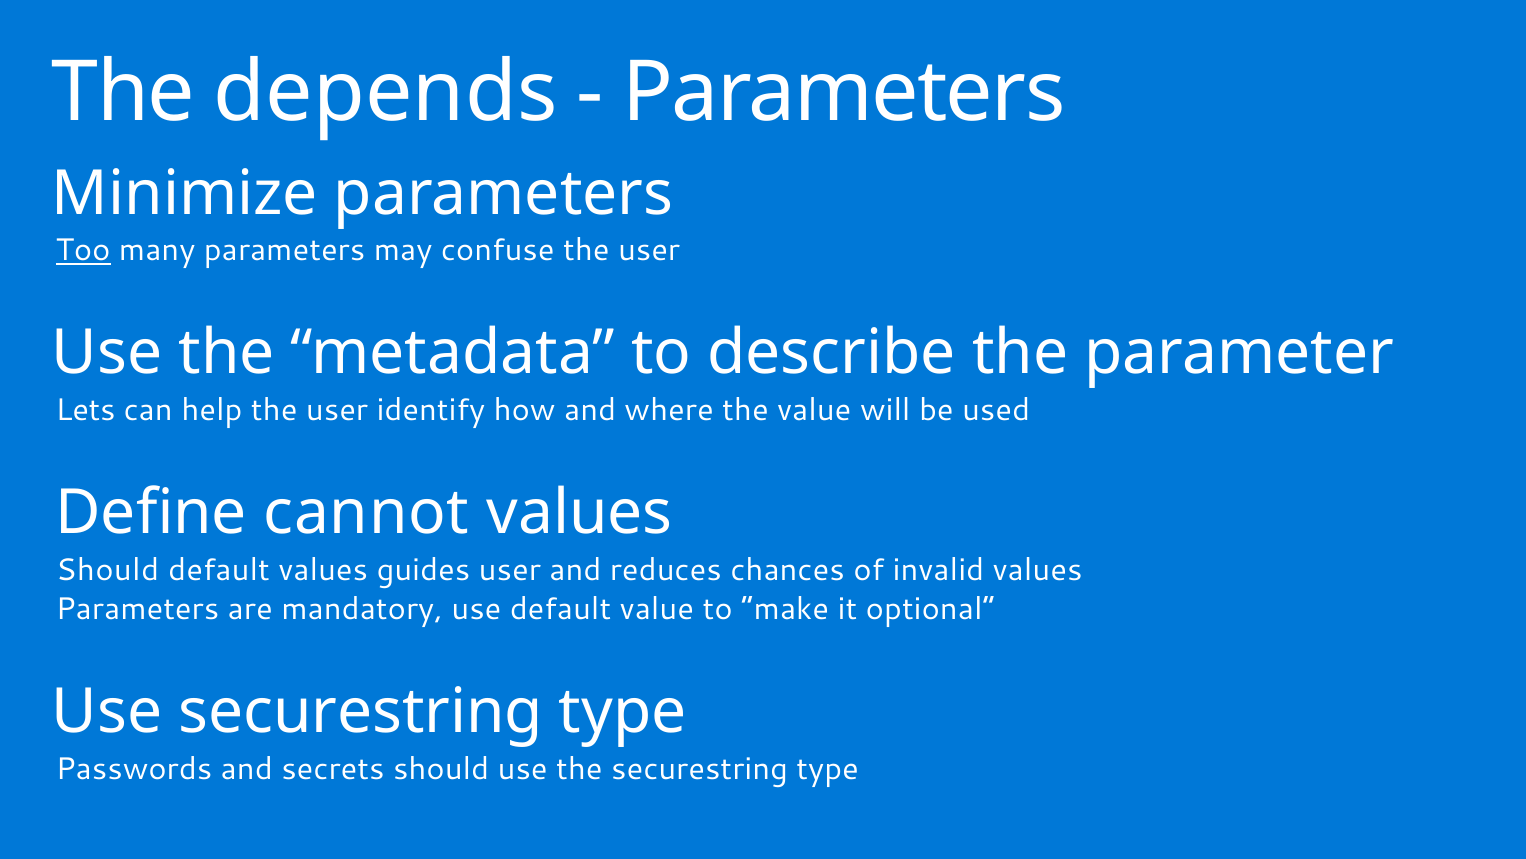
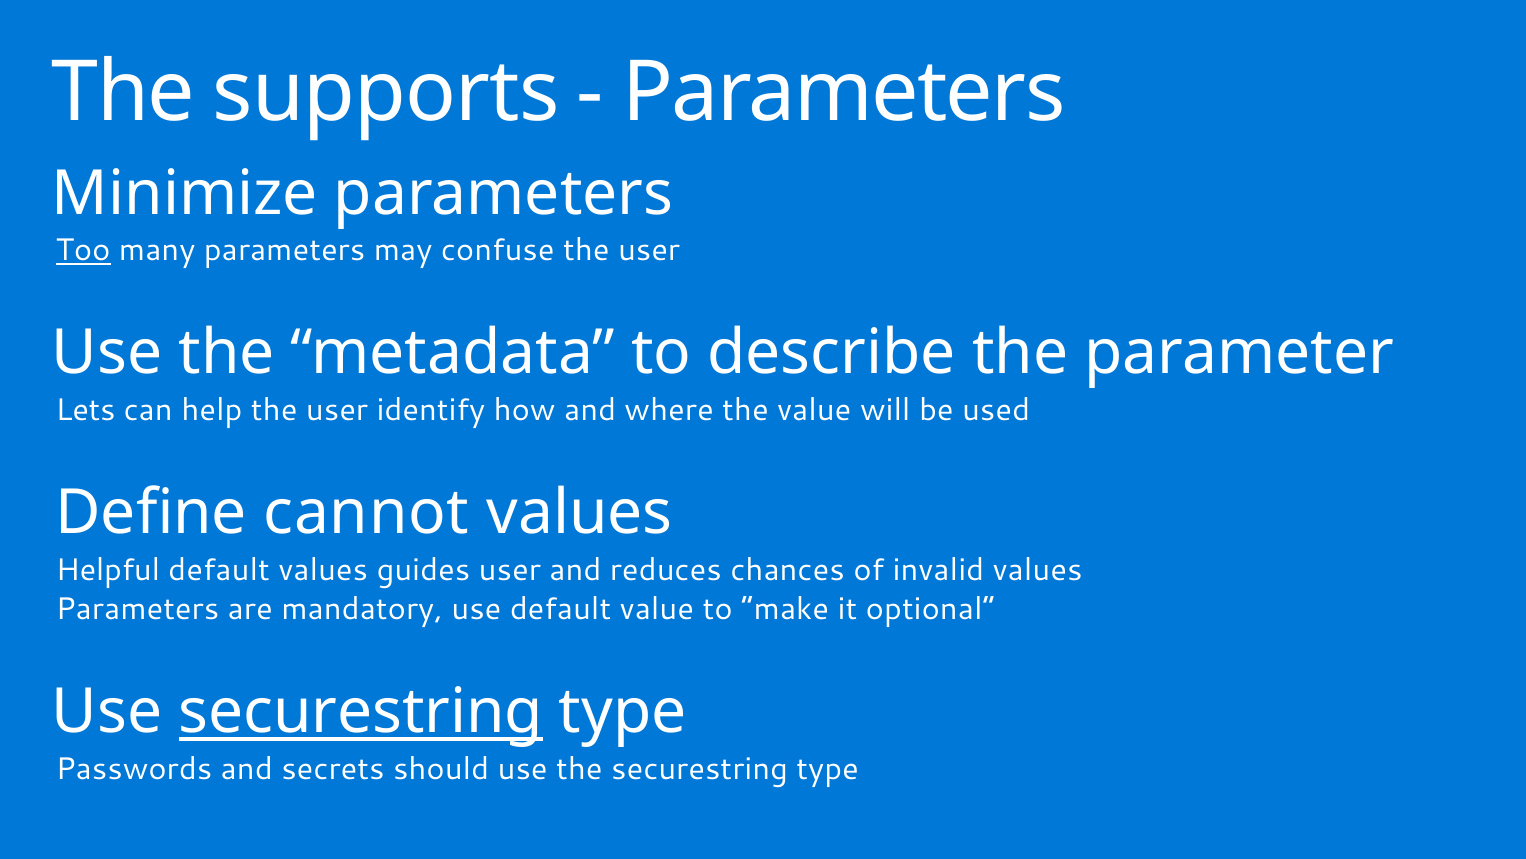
depends: depends -> supports (386, 93)
Should: Should -> Helpful (108, 569)
securestring underline: none -> present (361, 712)
